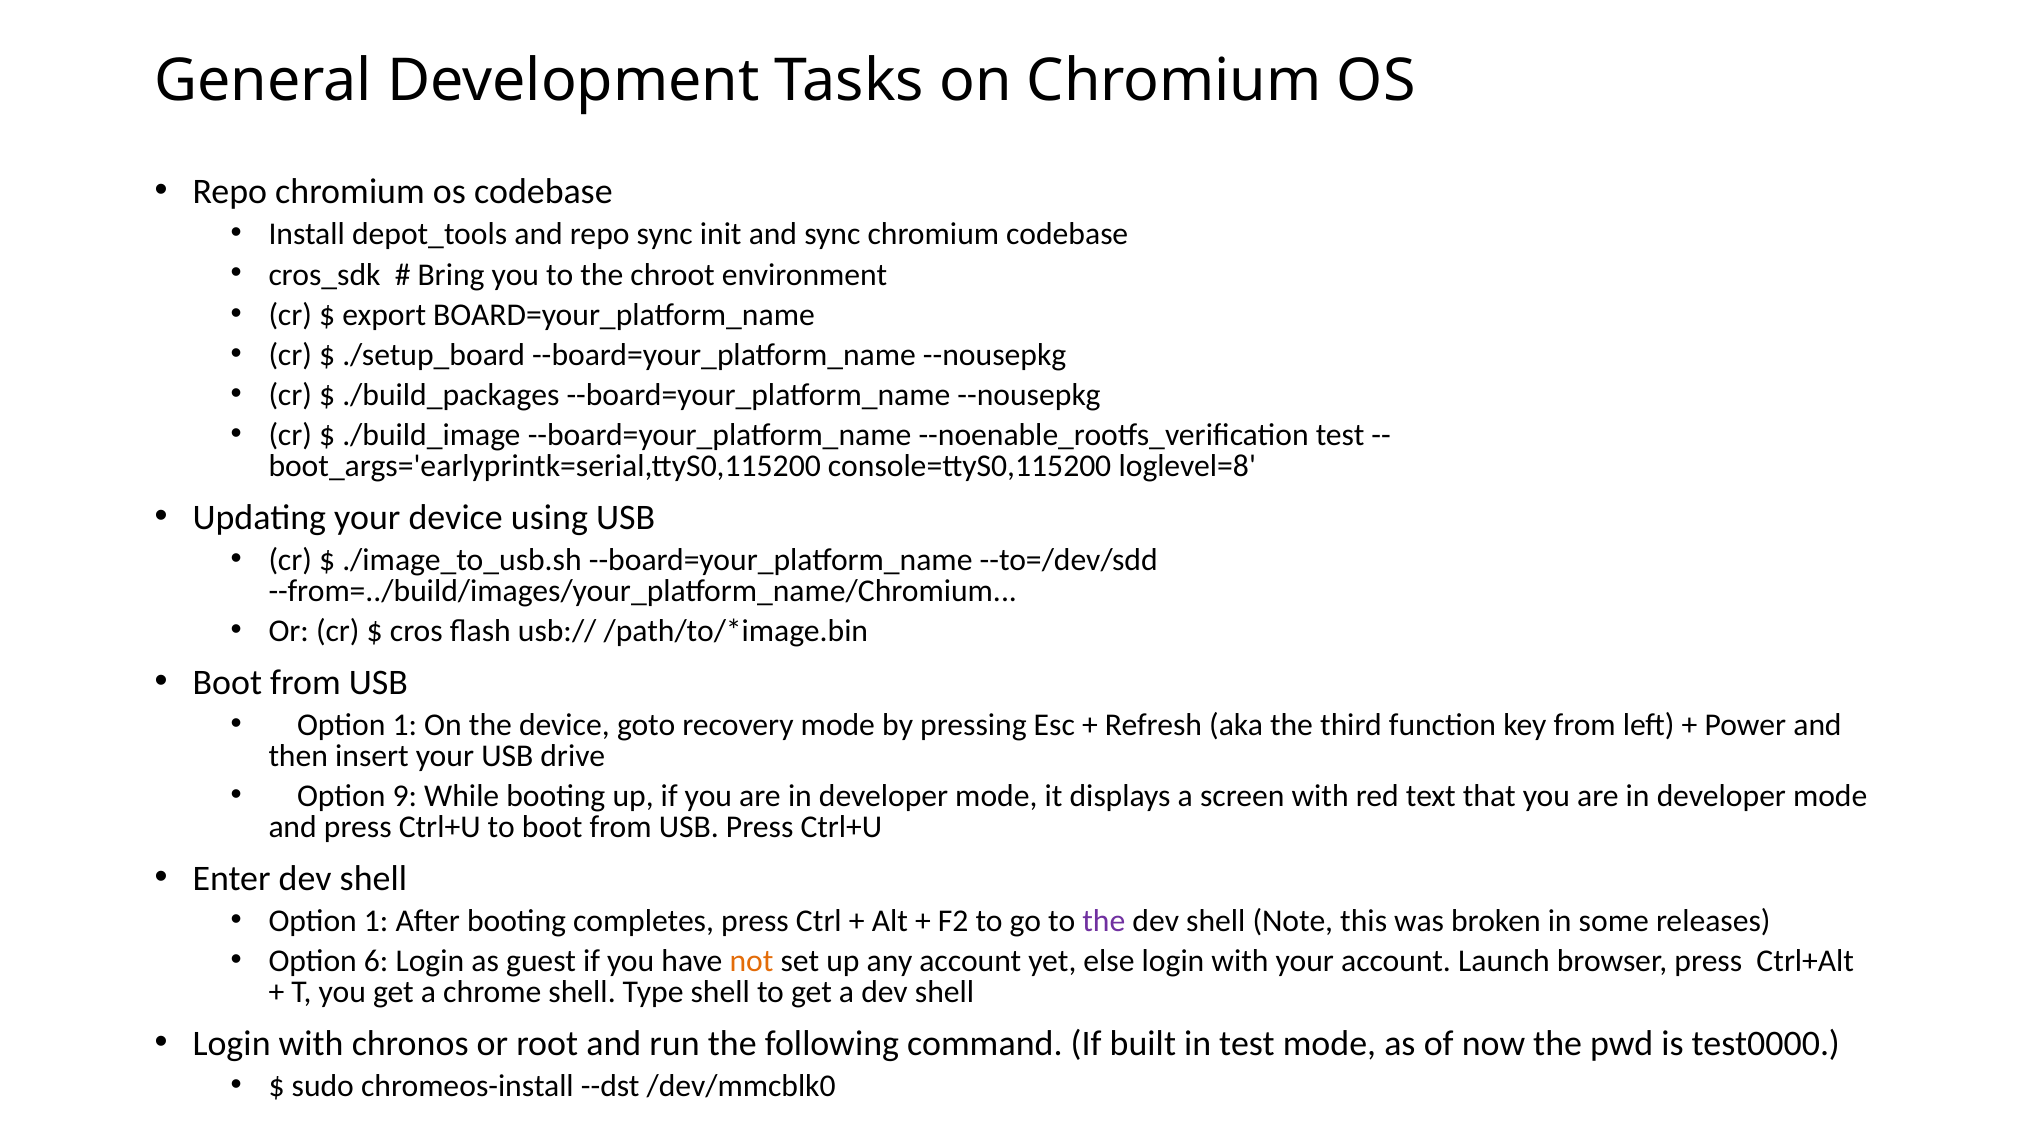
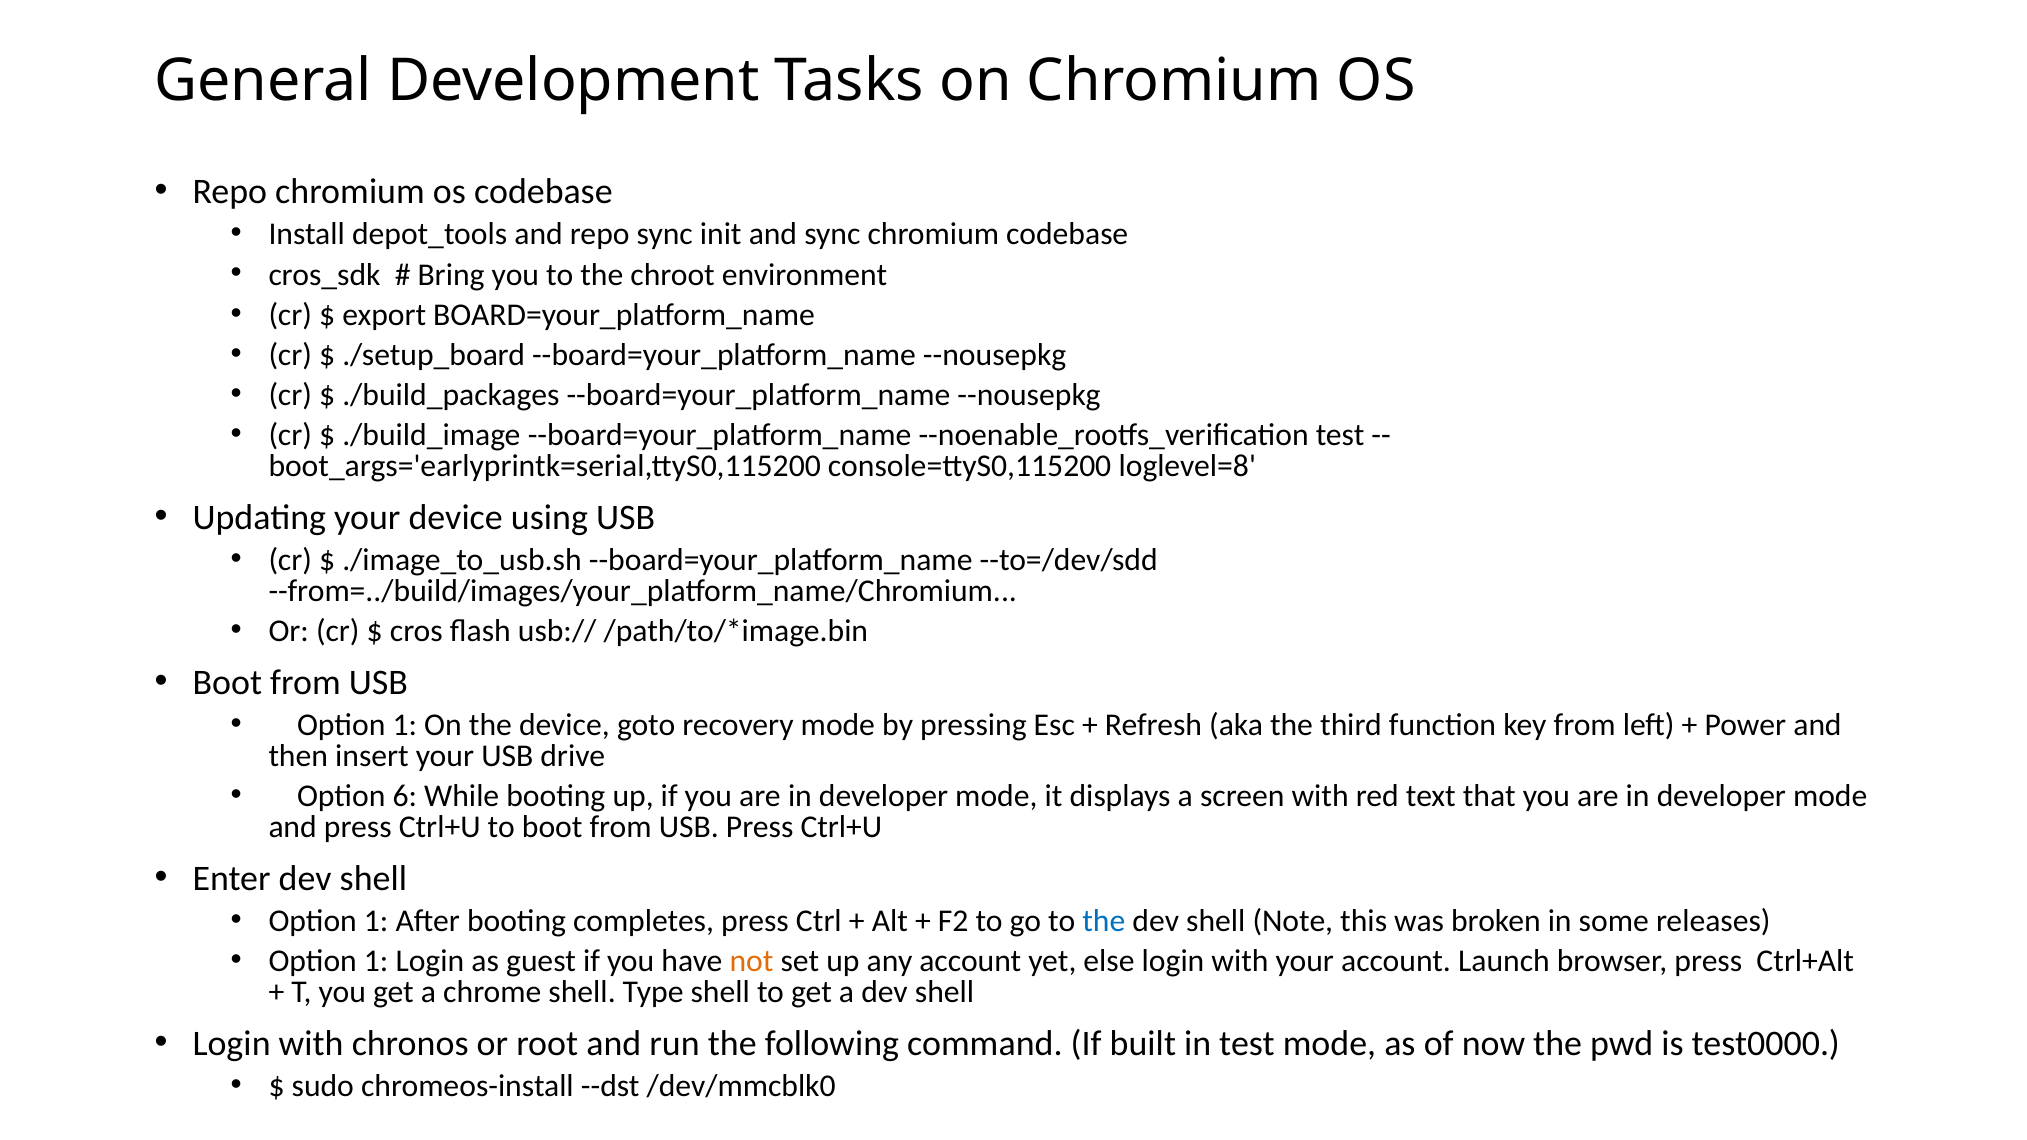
9: 9 -> 6 (405, 796)
the colour: purple -> blue (1104, 921)
6: 6 -> 1 (376, 961)
